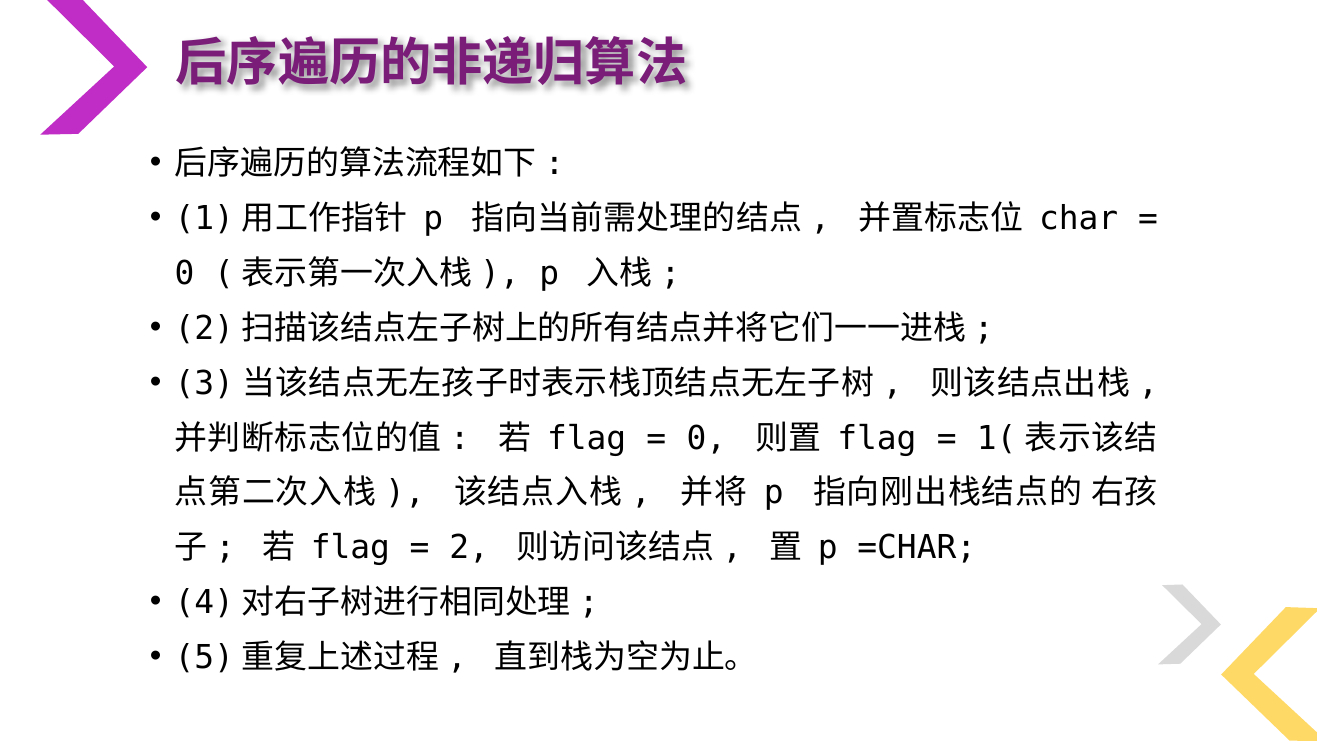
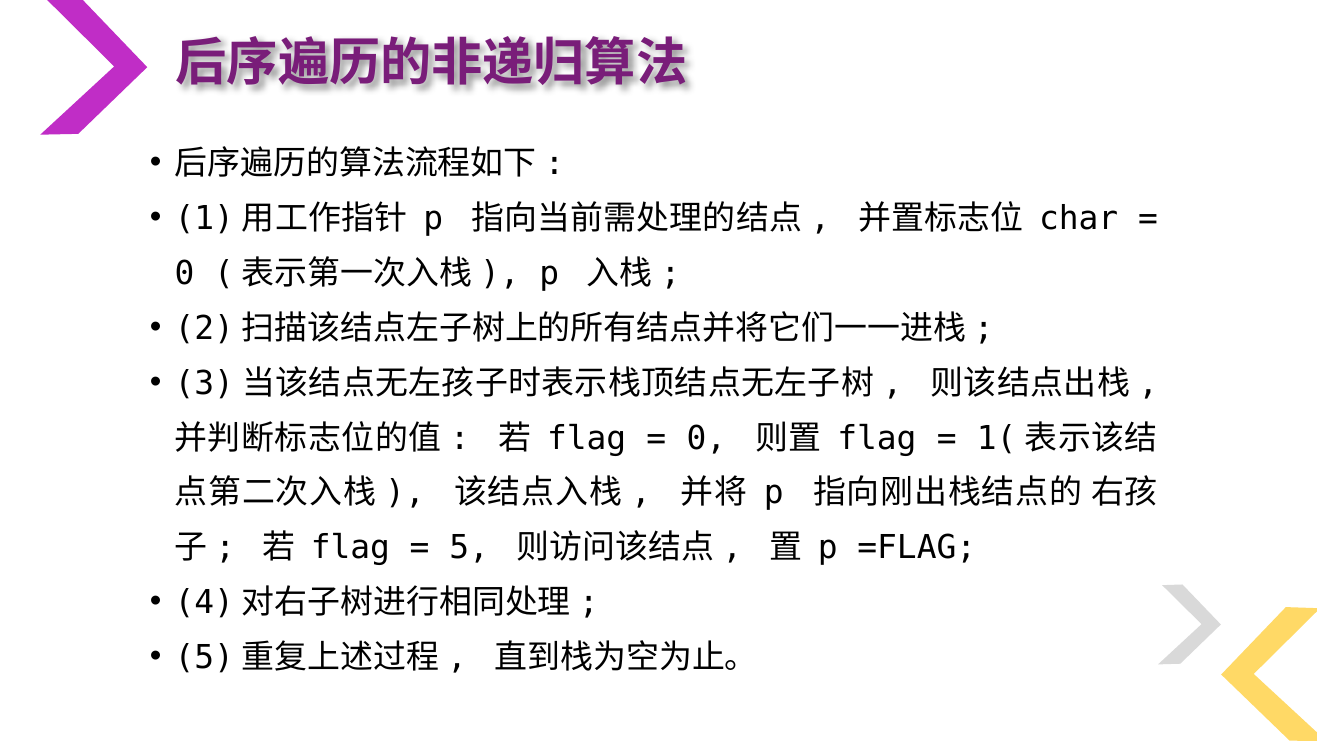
2: 2 -> 5 (469, 548)
=CHAR: =CHAR -> =FLAG (917, 548)
